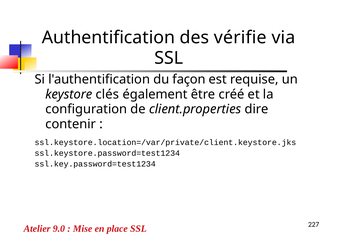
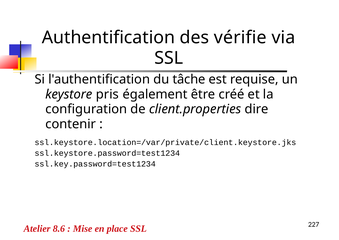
façon: façon -> tâche (189, 79)
clés: clés -> pris (107, 94)
9.0: 9.0 -> 8.6 (59, 228)
